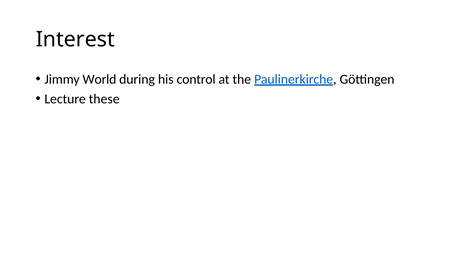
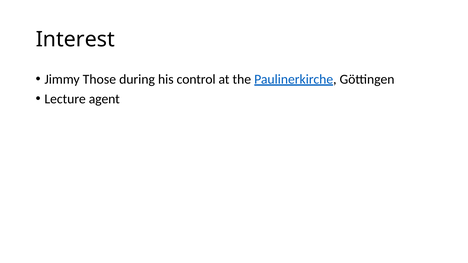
World: World -> Those (99, 79)
these: these -> agent (104, 99)
